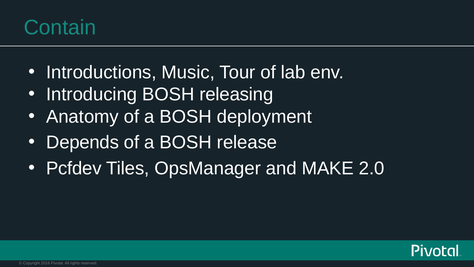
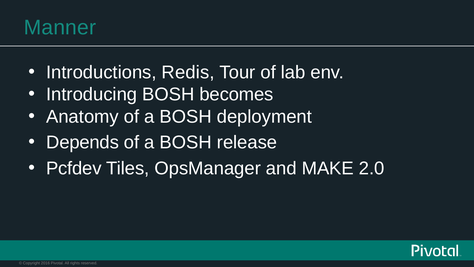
Contain: Contain -> Manner (60, 27)
Music: Music -> Redis (188, 72)
releasing: releasing -> becomes (236, 94)
